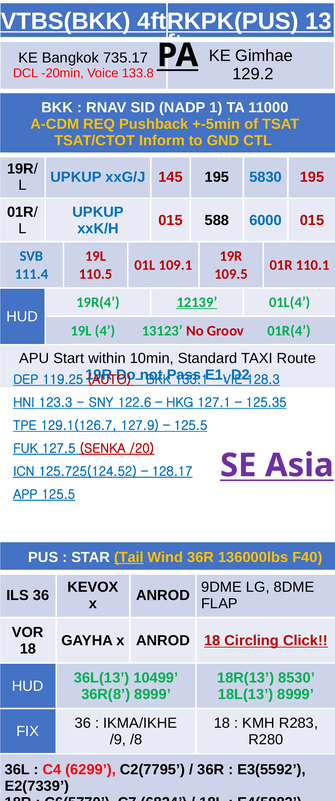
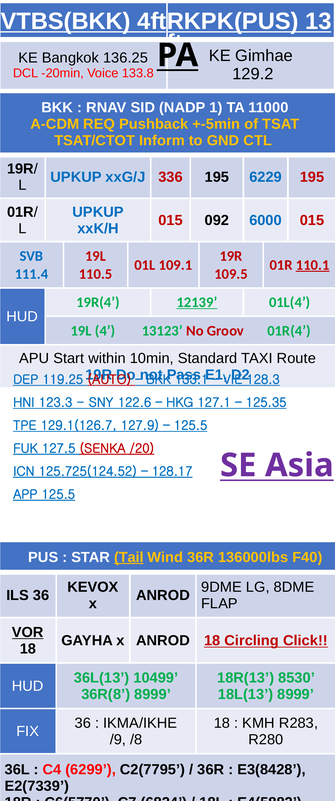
735.17: 735.17 -> 136.25 (125, 58)
145: 145 -> 336 (170, 177)
5830: 5830 -> 6229 (266, 177)
588: 588 -> 092 (217, 220)
110.1 underline: none -> present (313, 265)
VOR underline: none -> present (28, 633)
E3(5592: E3(5592 -> E3(8428 (271, 770)
